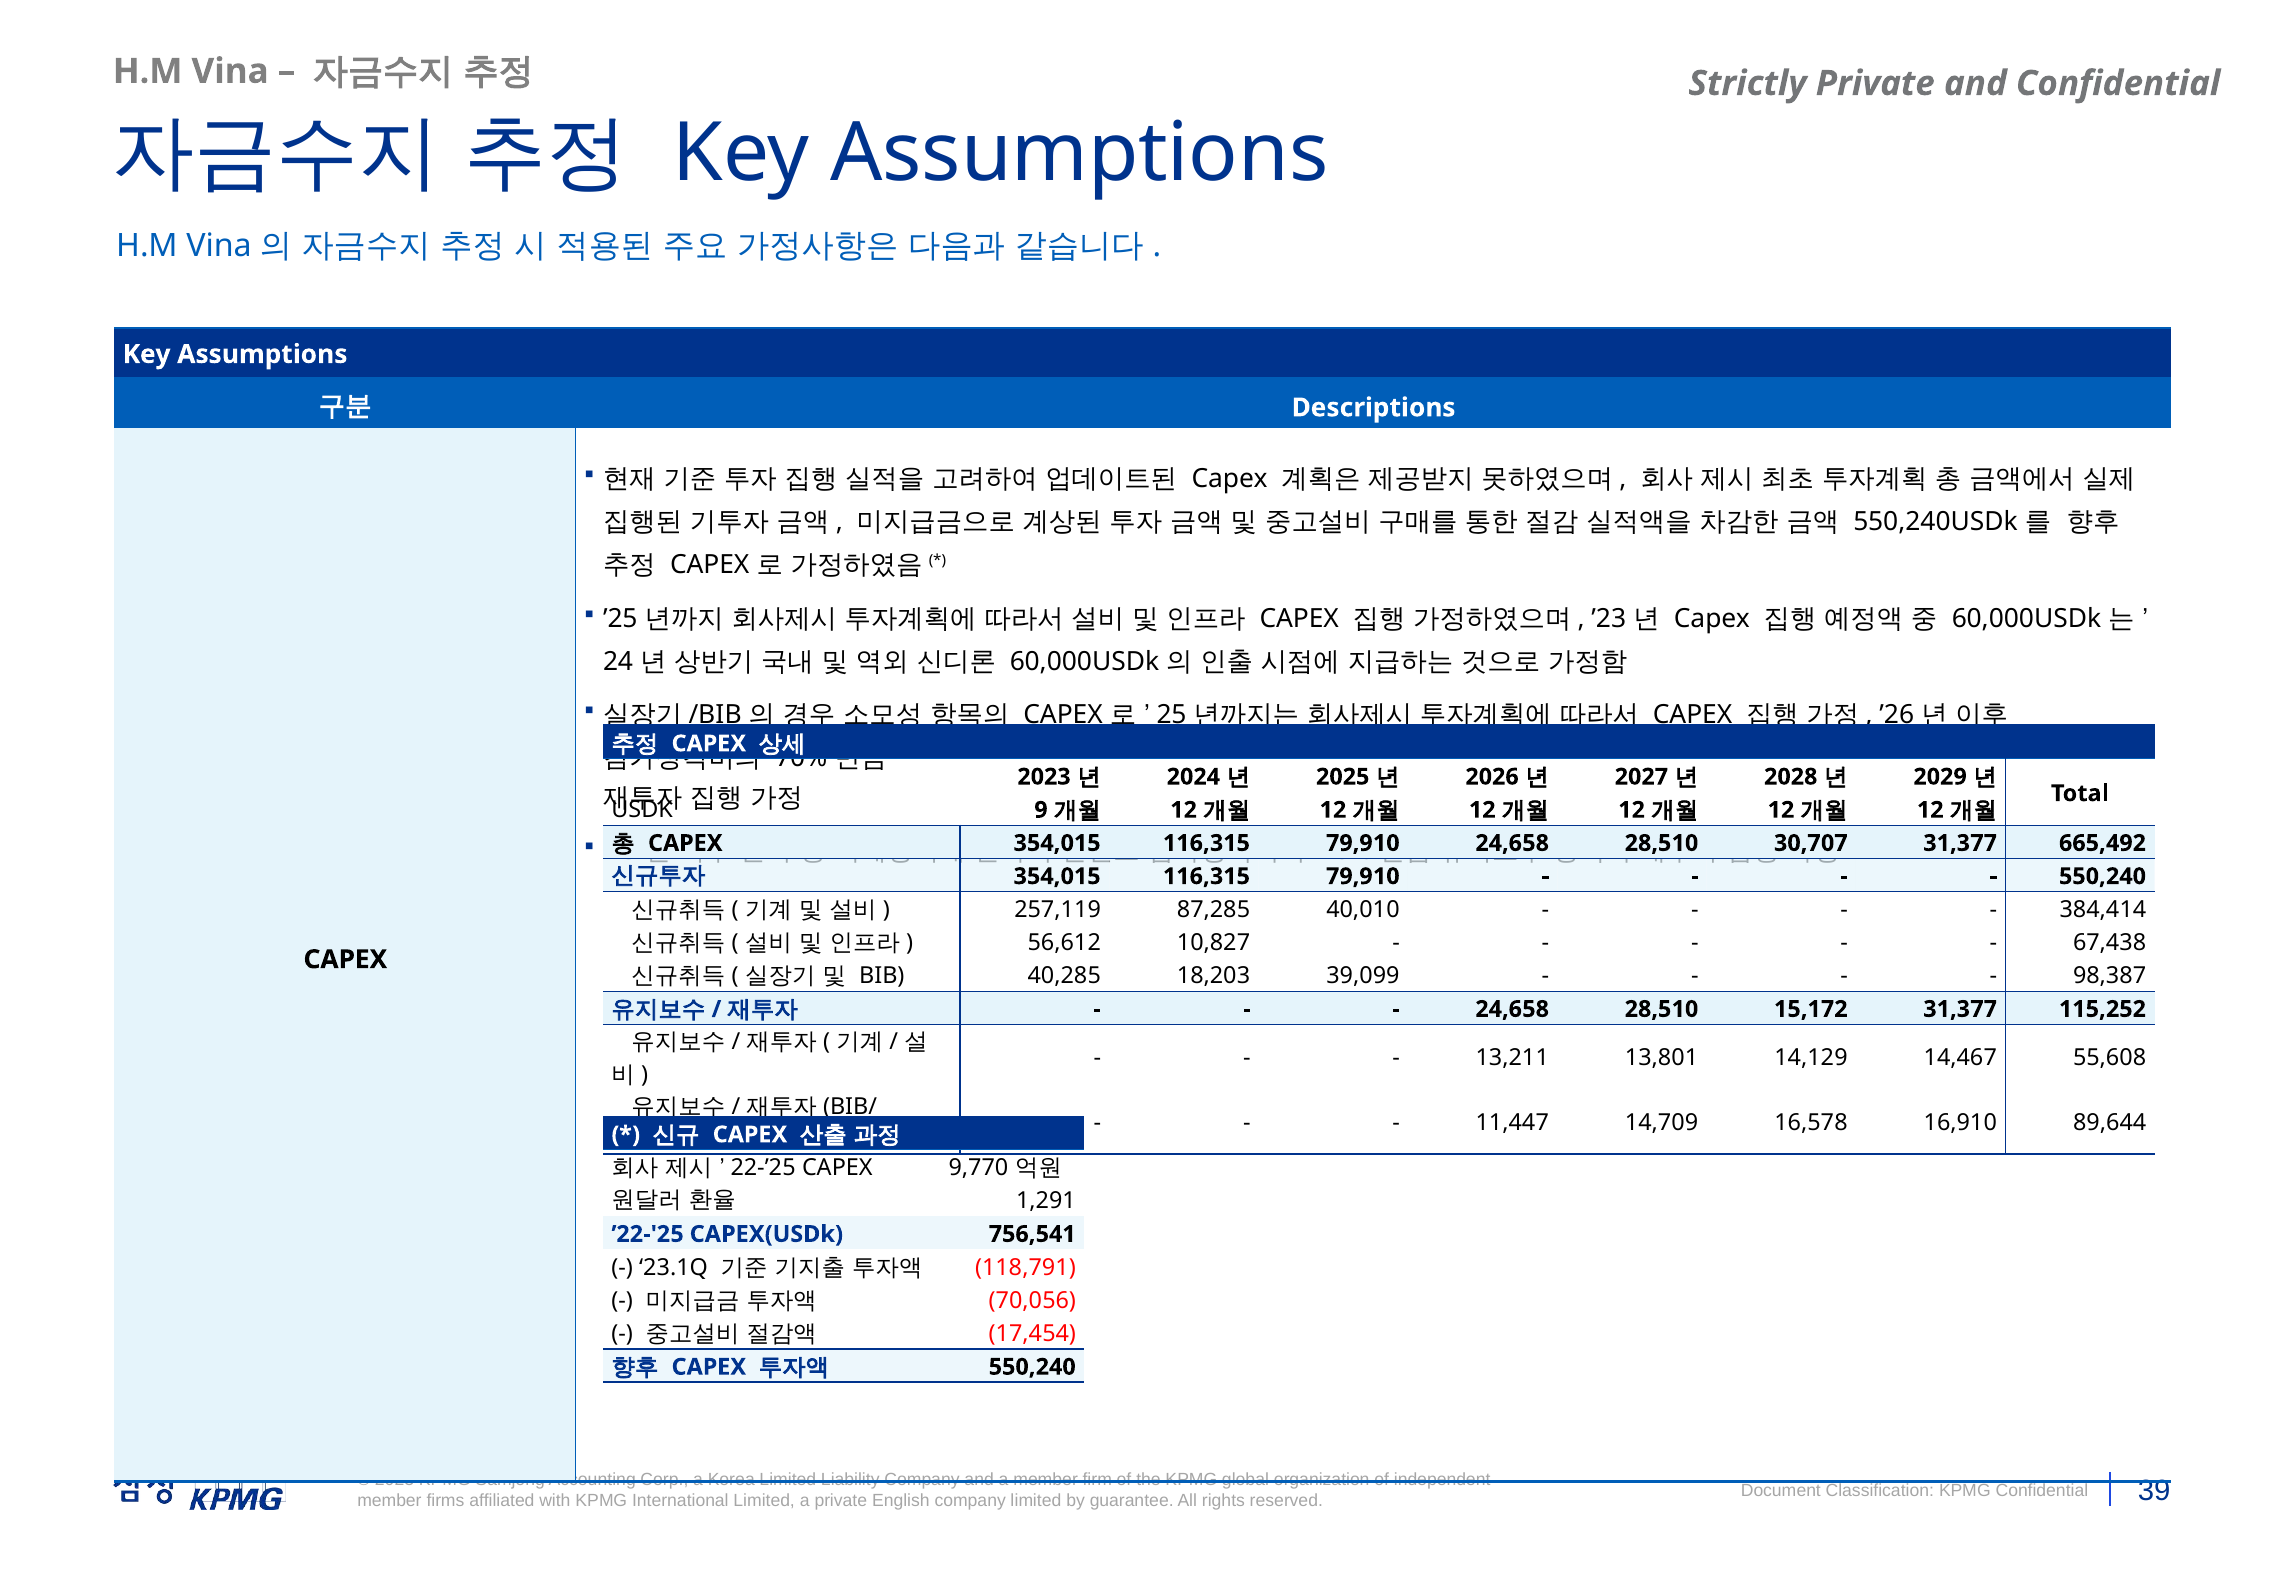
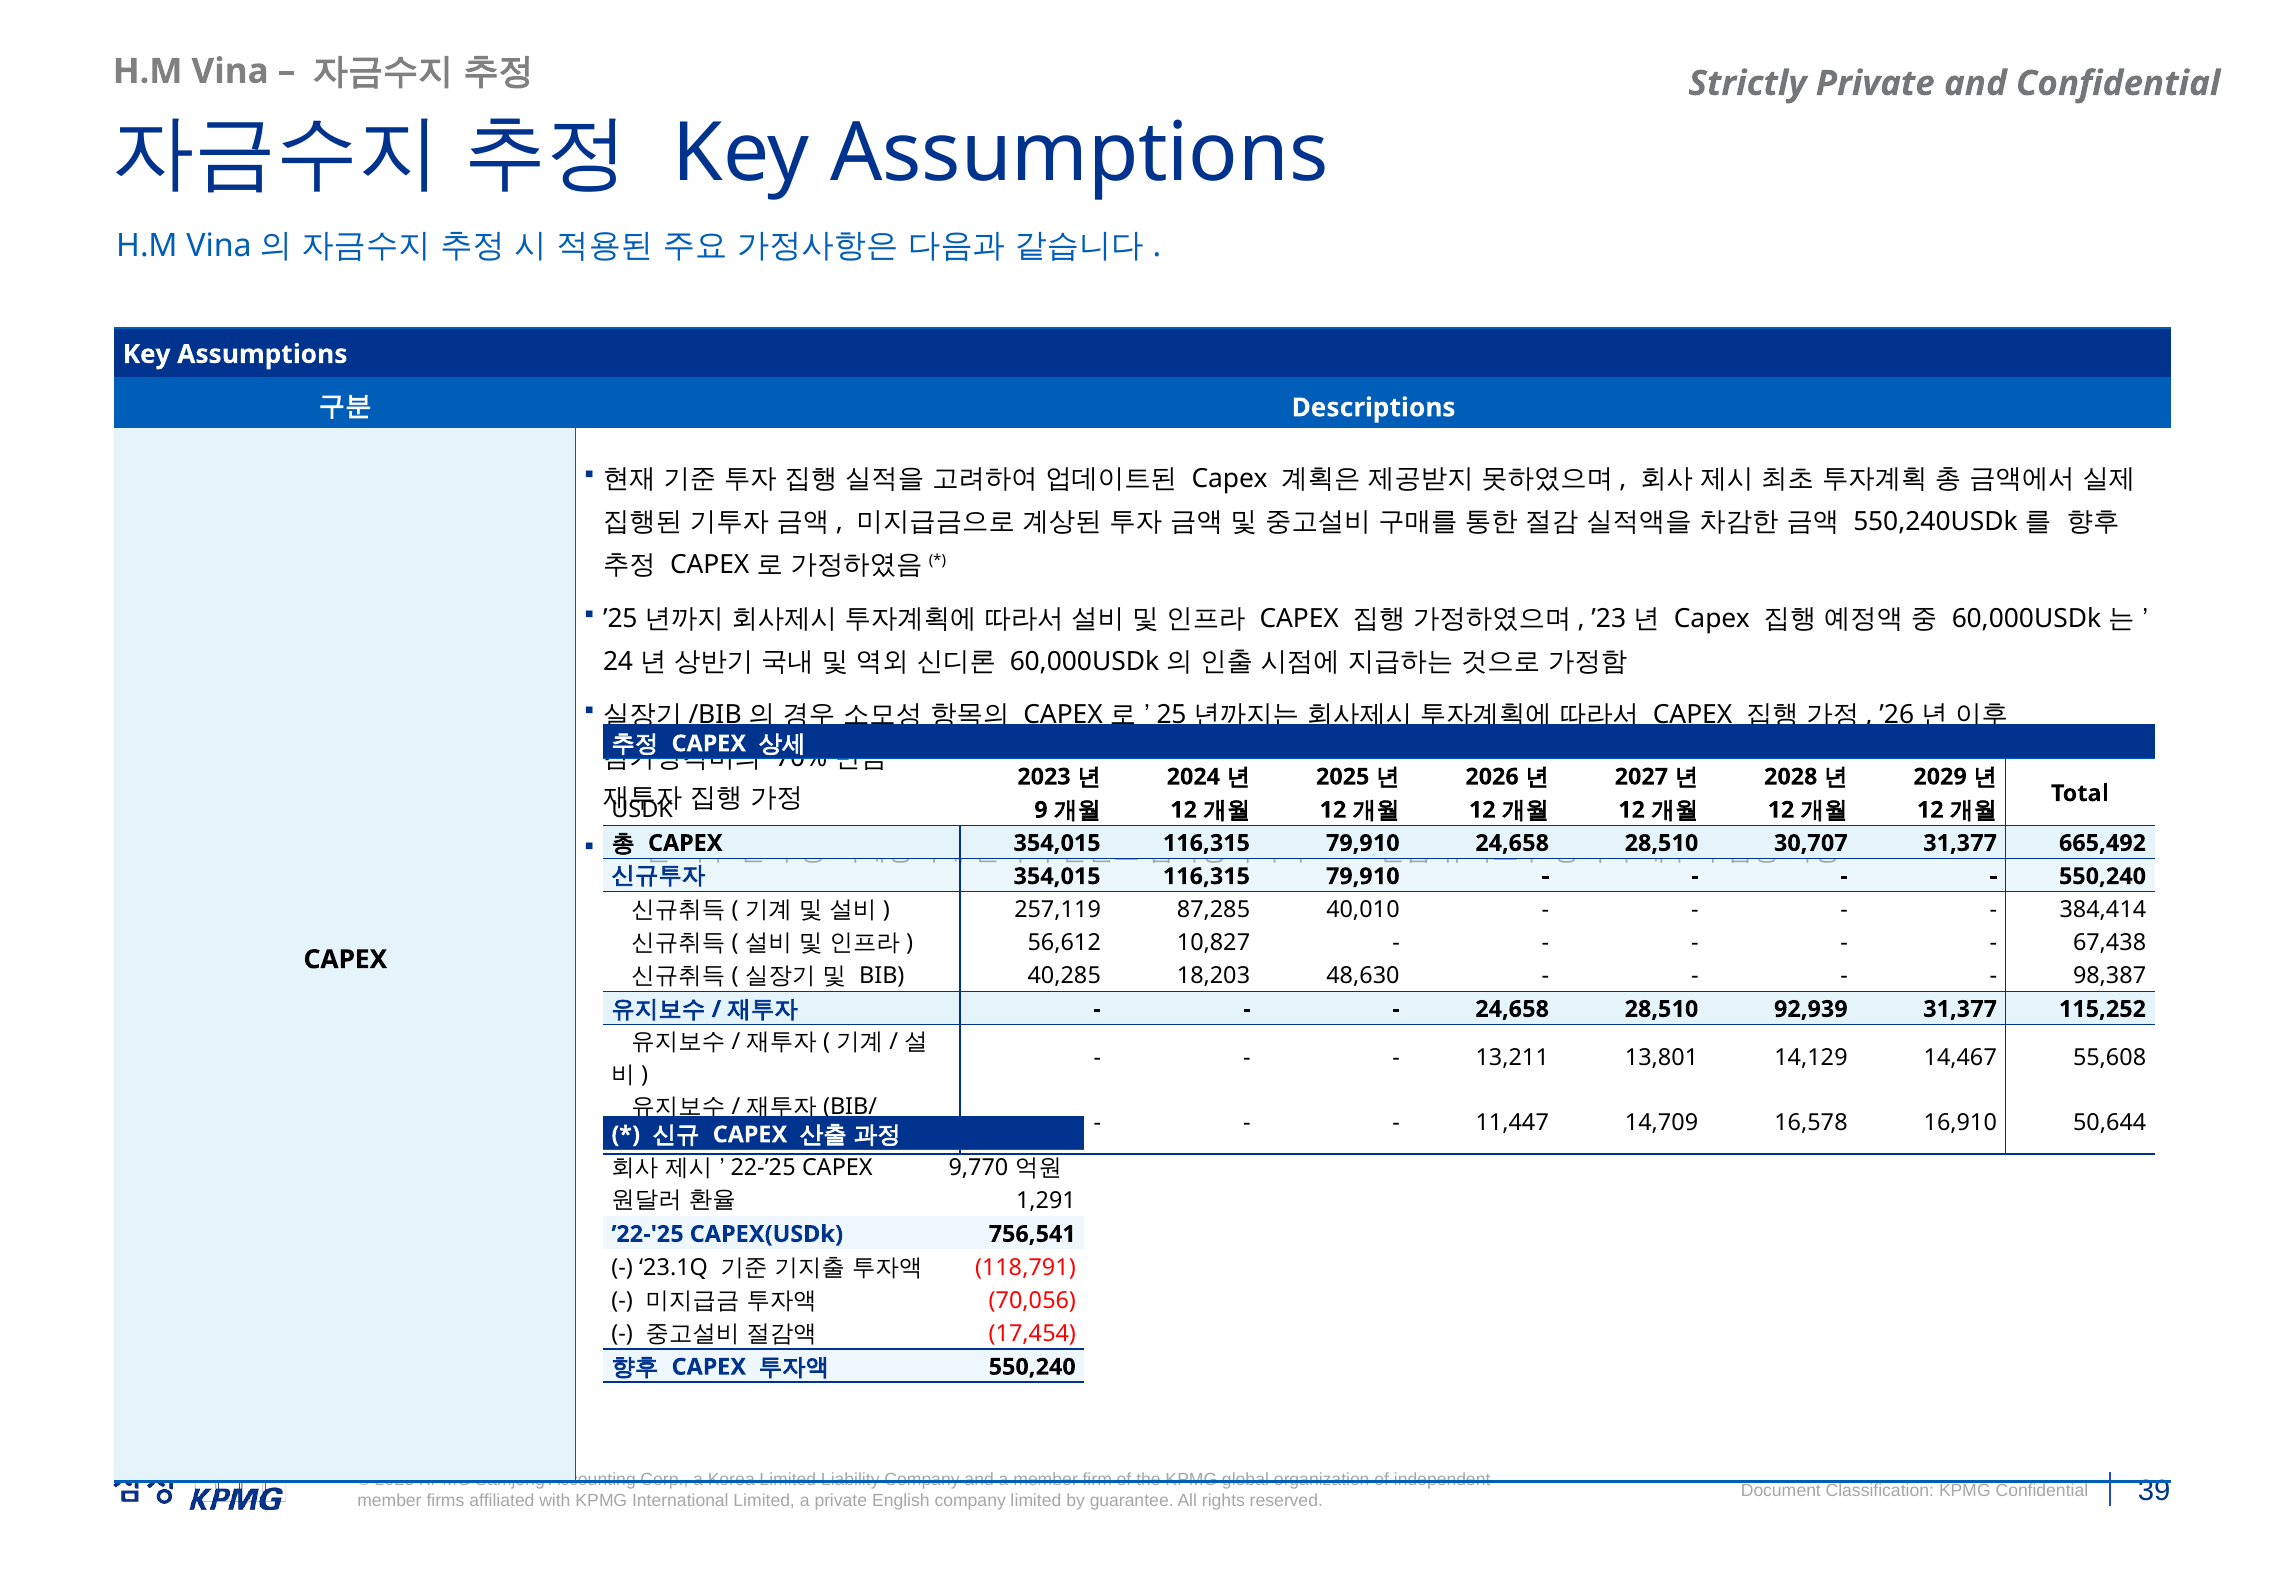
39,099: 39,099 -> 48,630 (1363, 976)
15,172: 15,172 -> 92,939 (1811, 1009)
89,644: 89,644 -> 50,644 (2110, 1123)
